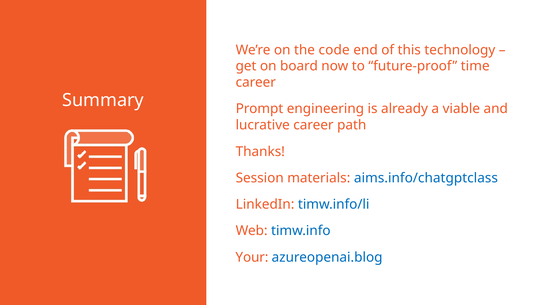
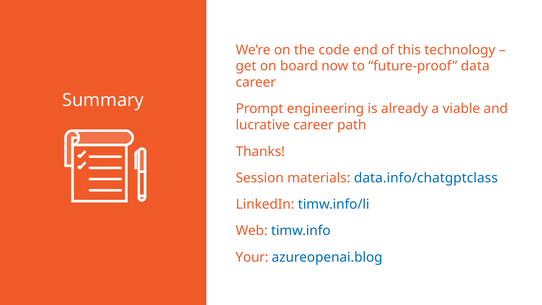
time: time -> data (475, 66)
aims.info/chatgptclass: aims.info/chatgptclass -> data.info/chatgptclass (426, 178)
